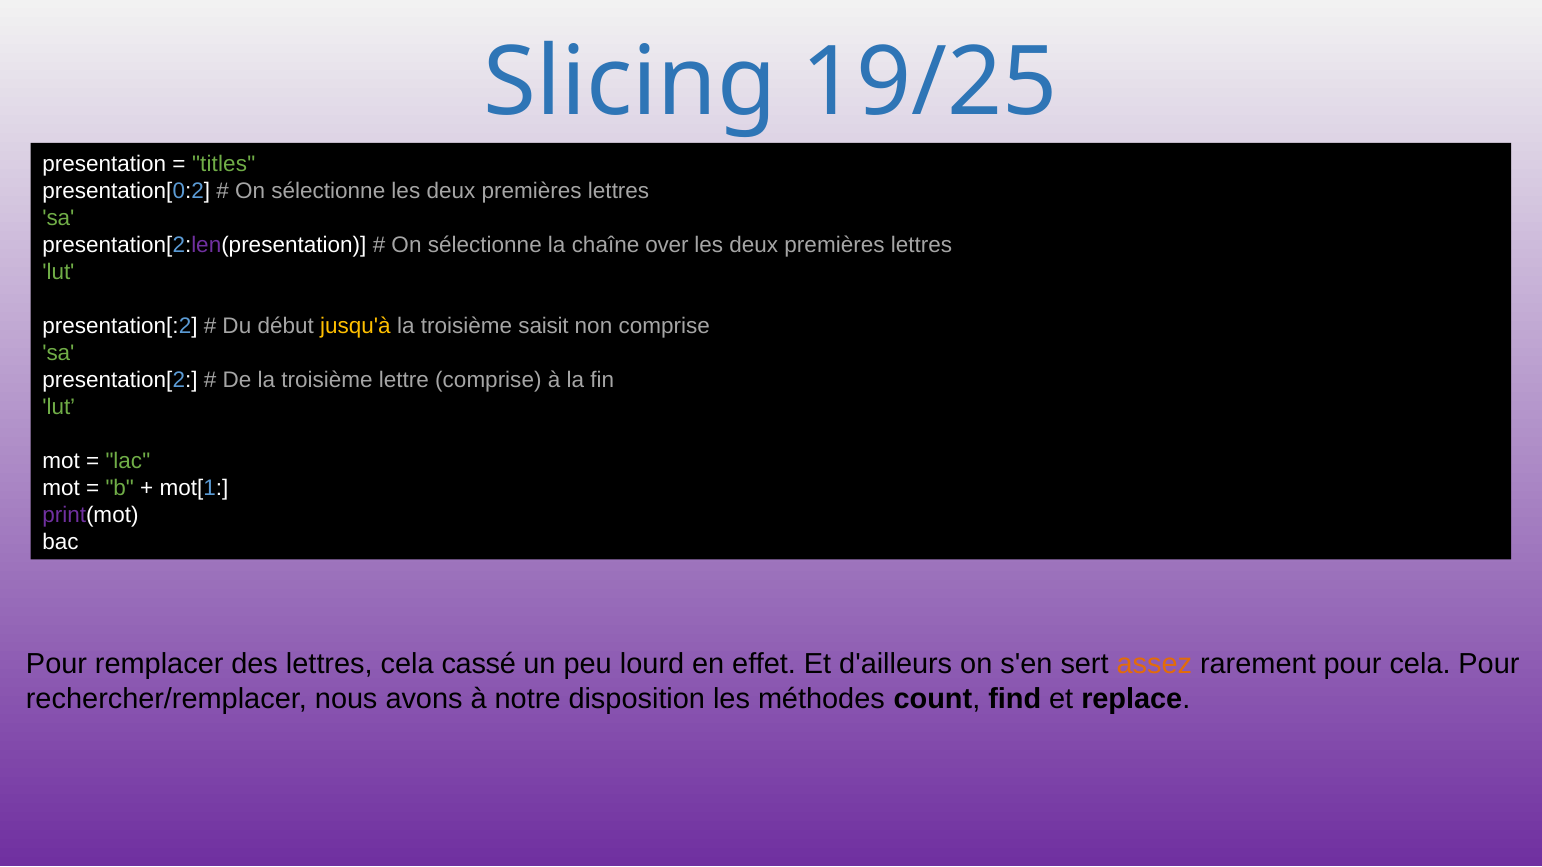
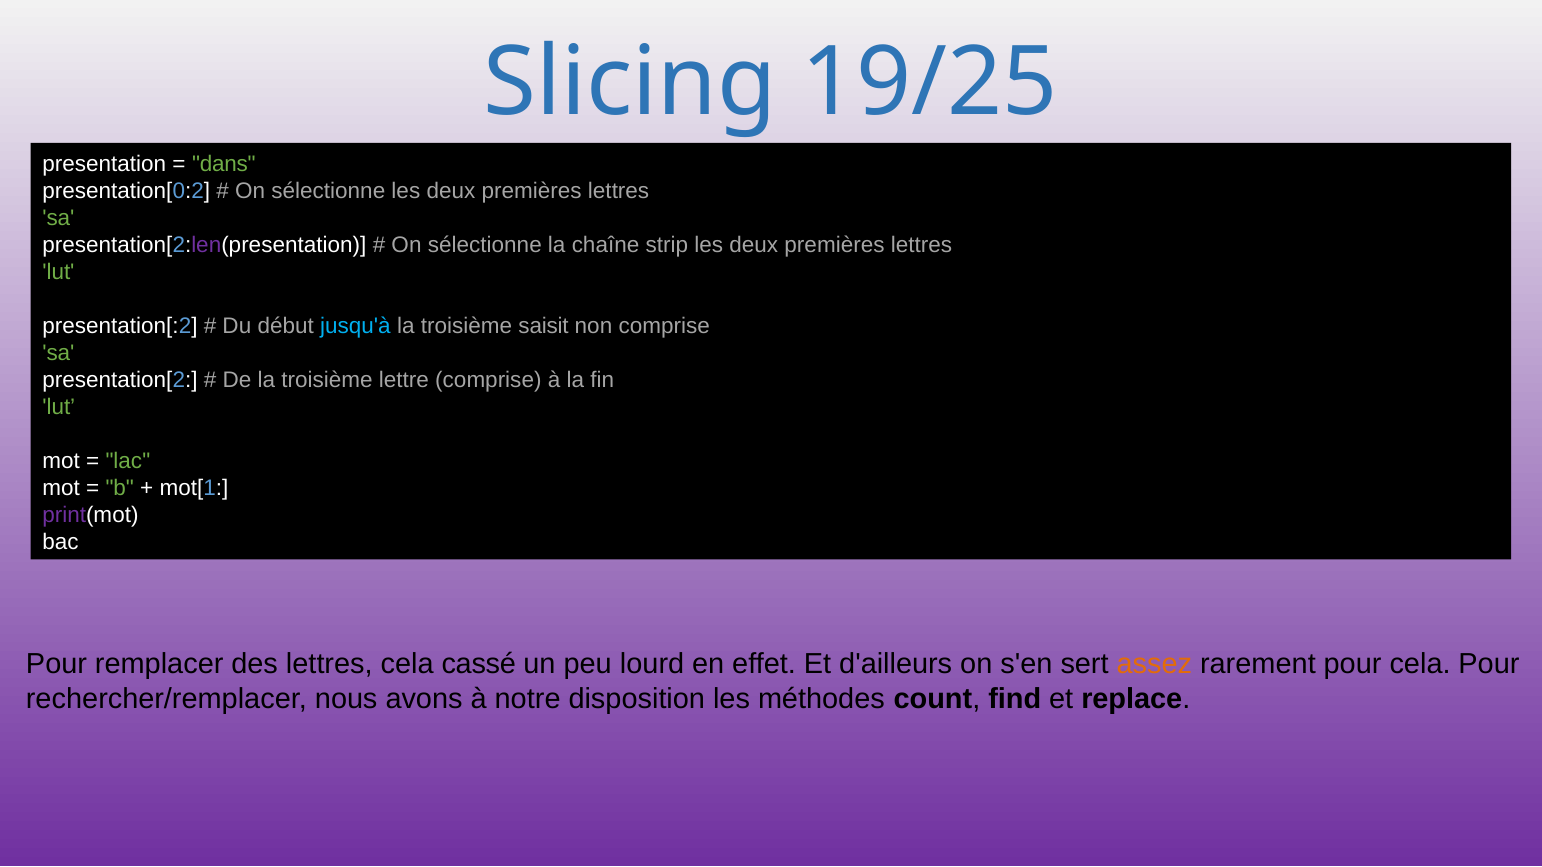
titles: titles -> dans (224, 164)
over: over -> strip (667, 245)
jusqu'à colour: yellow -> light blue (355, 326)
